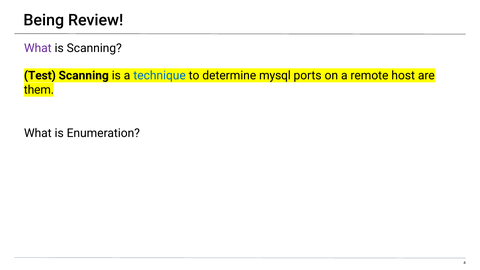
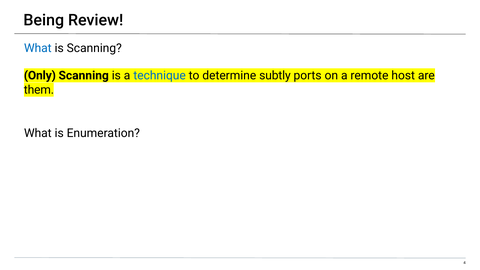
What colour: purple -> blue (38, 48)
Test: Test -> Only (40, 75)
mysql: mysql -> subtly (275, 75)
